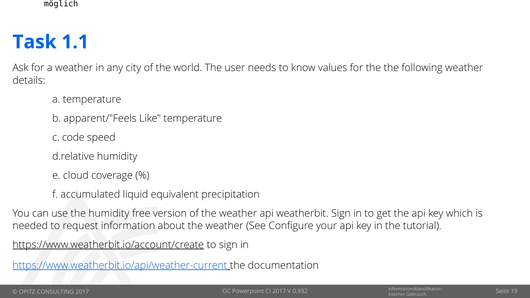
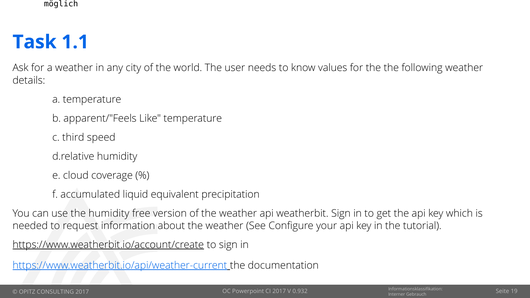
code: code -> third (73, 137)
